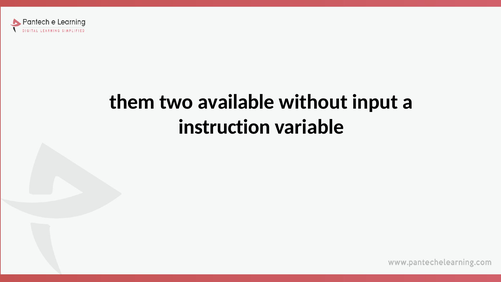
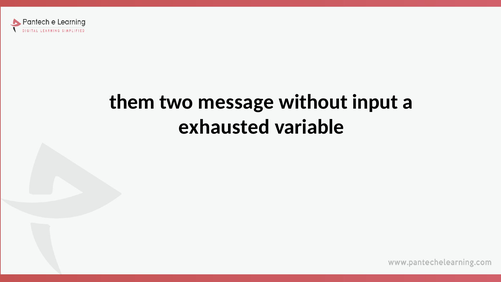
available: available -> message (236, 102)
instruction: instruction -> exhausted (224, 127)
